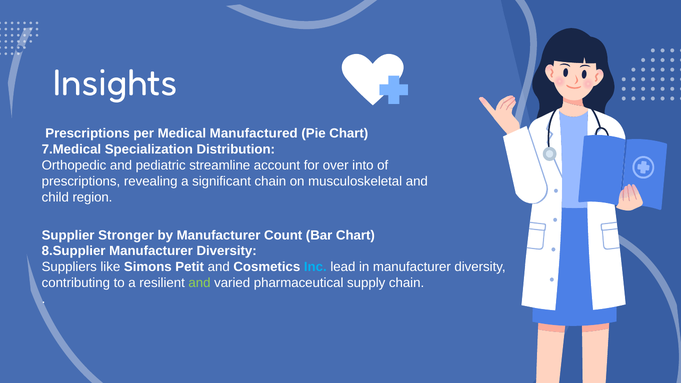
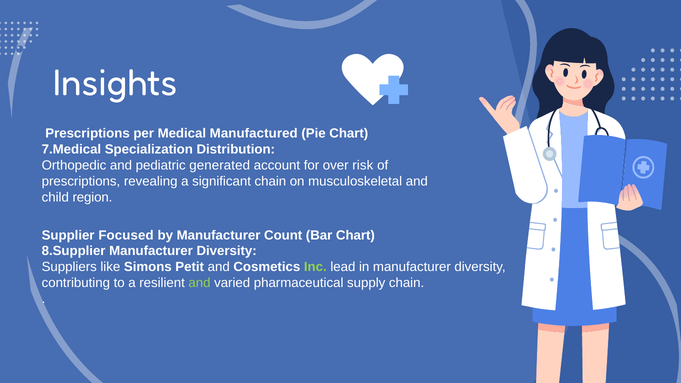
streamline: streamline -> generated (220, 165)
into: into -> risk (363, 165)
Stronger: Stronger -> Focused (126, 235)
Inc colour: light blue -> light green (315, 267)
